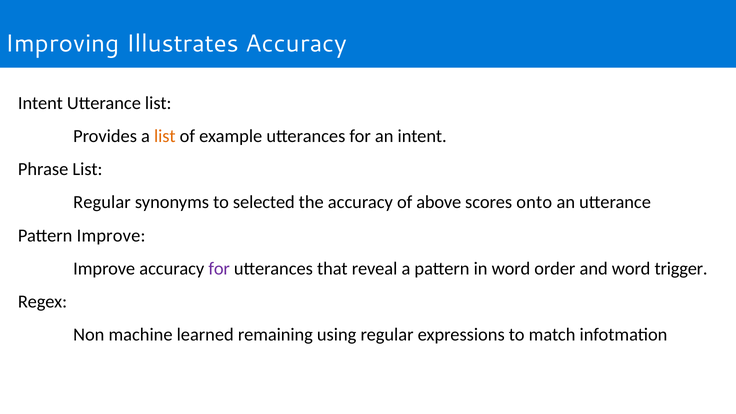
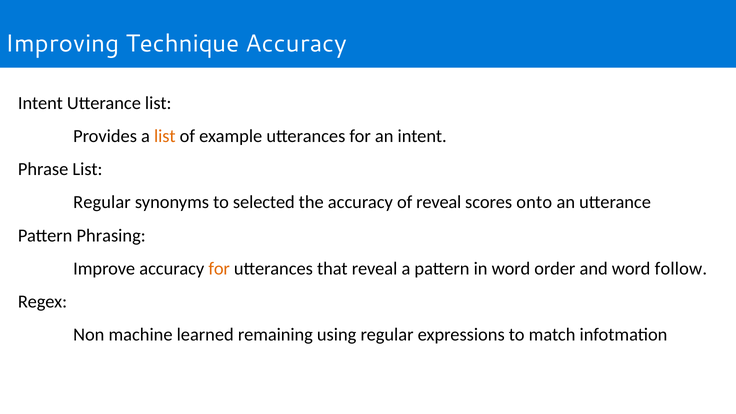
Illustrates: Illustrates -> Technique (183, 44)
of above: above -> reveal (439, 202)
Pattern Improve: Improve -> Phrasing (111, 236)
for colour: purple -> orange (219, 269)
trigger: trigger -> follow (681, 269)
